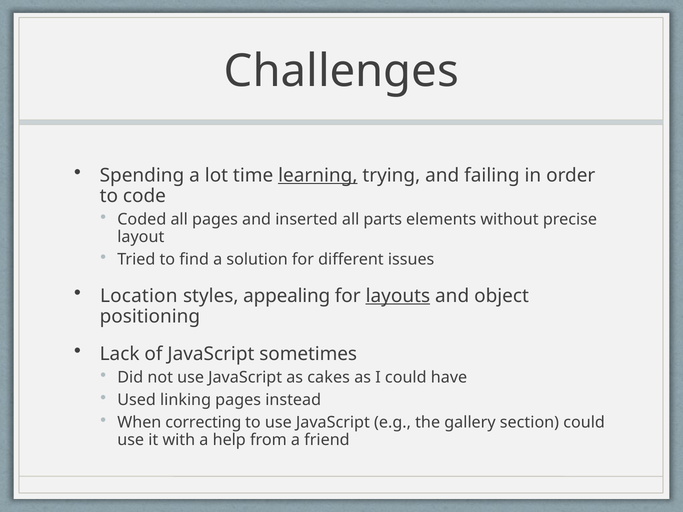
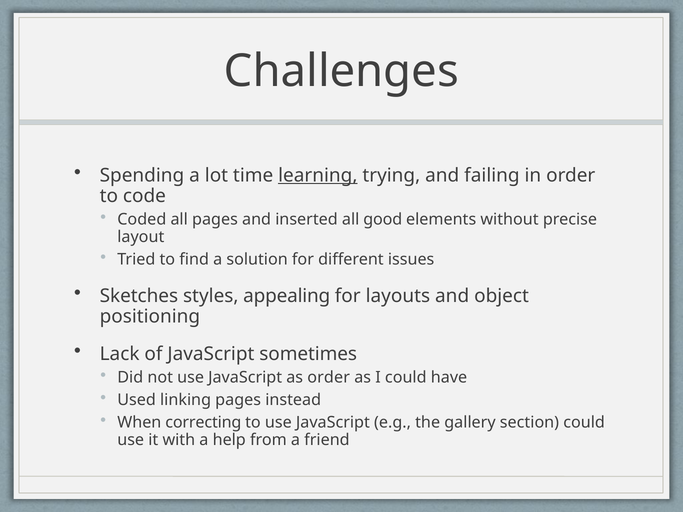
parts: parts -> good (383, 220)
Location: Location -> Sketches (139, 296)
layouts underline: present -> none (398, 296)
as cakes: cakes -> order (329, 378)
